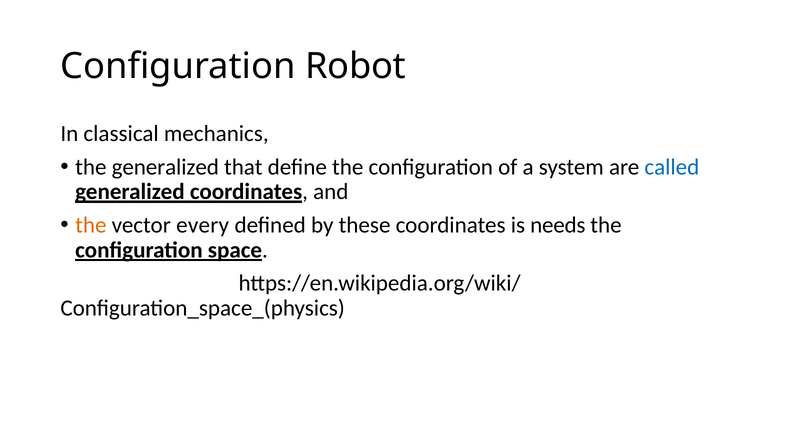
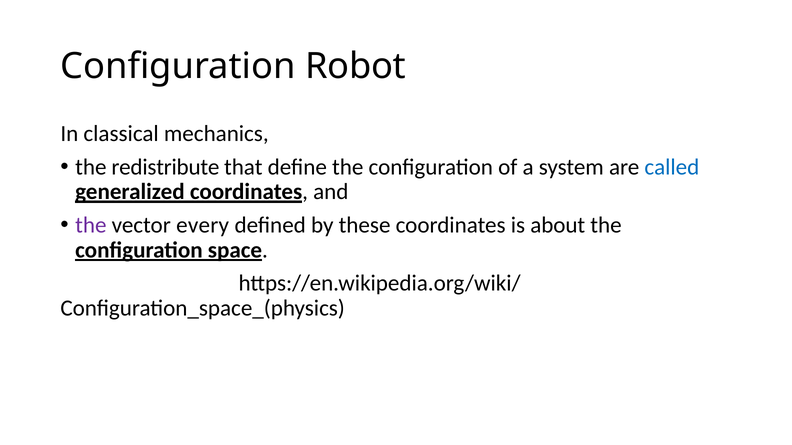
the generalized: generalized -> redistribute (165, 167)
the colour: orange -> purple (91, 225)
needs: needs -> about (558, 225)
